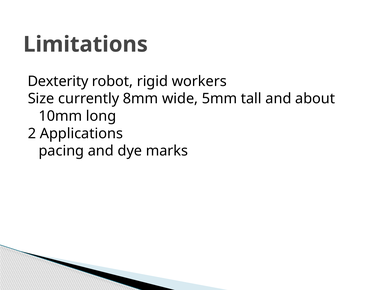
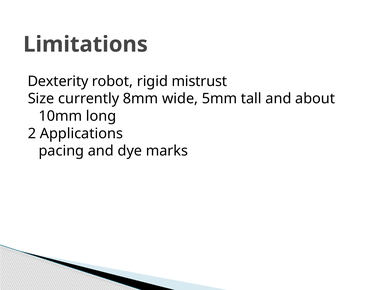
workers: workers -> mistrust (199, 81)
